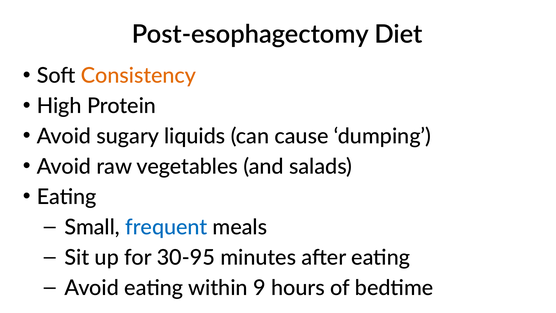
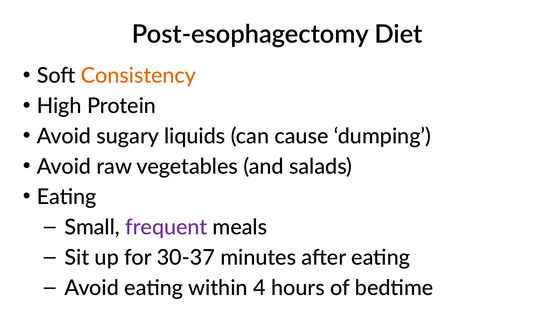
frequent colour: blue -> purple (166, 227)
30-95: 30-95 -> 30-37 (186, 257)
9: 9 -> 4 (259, 288)
